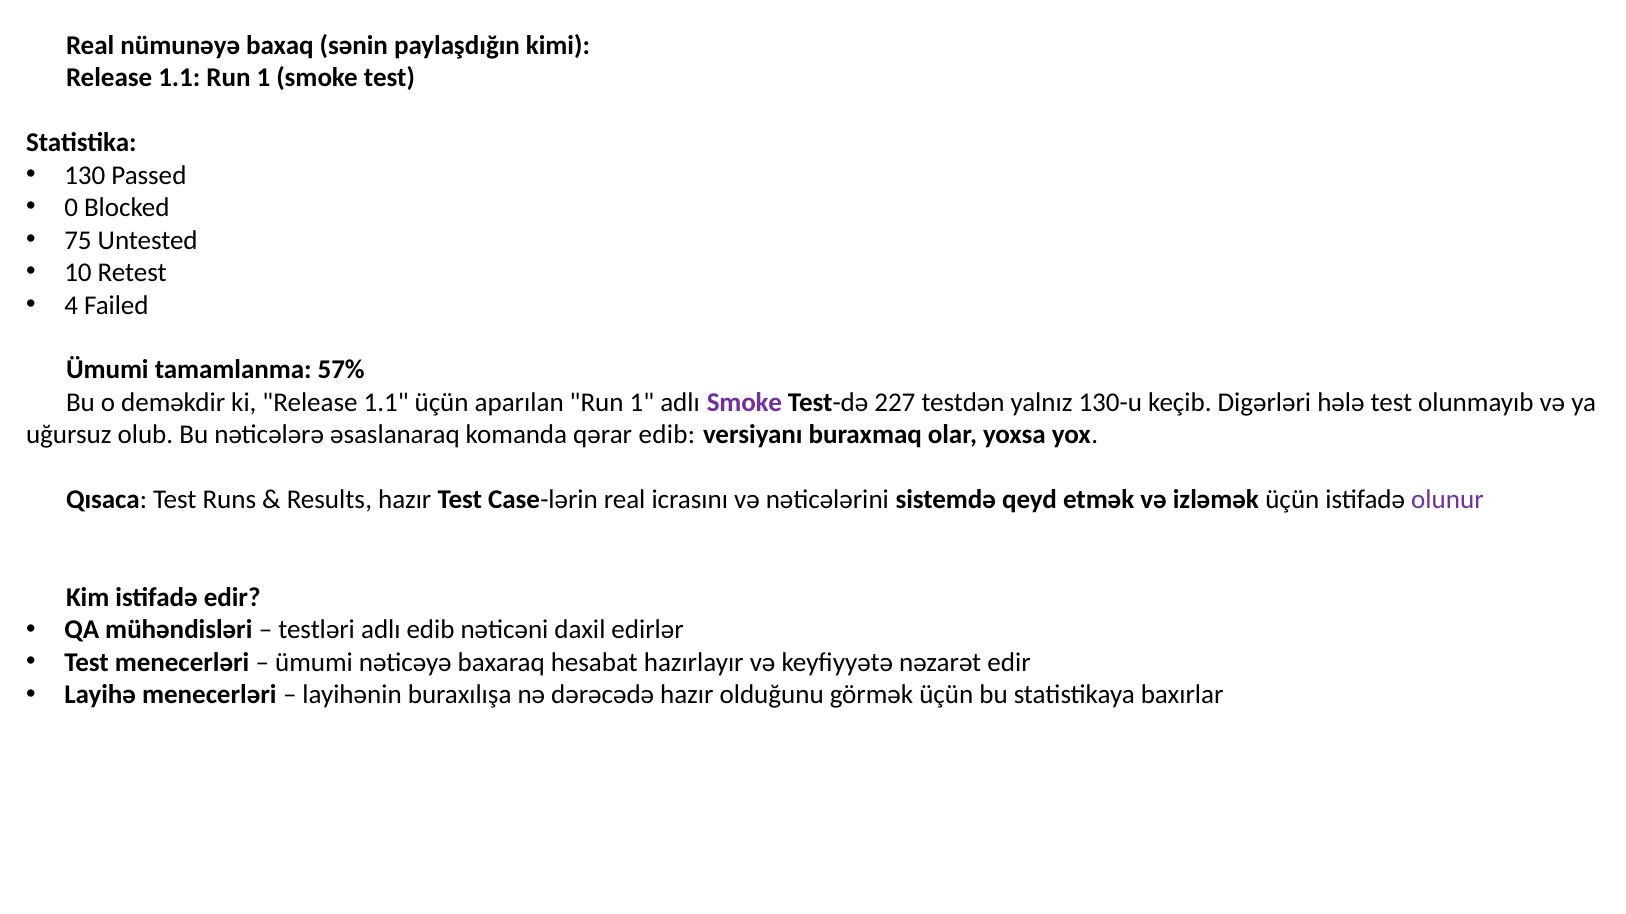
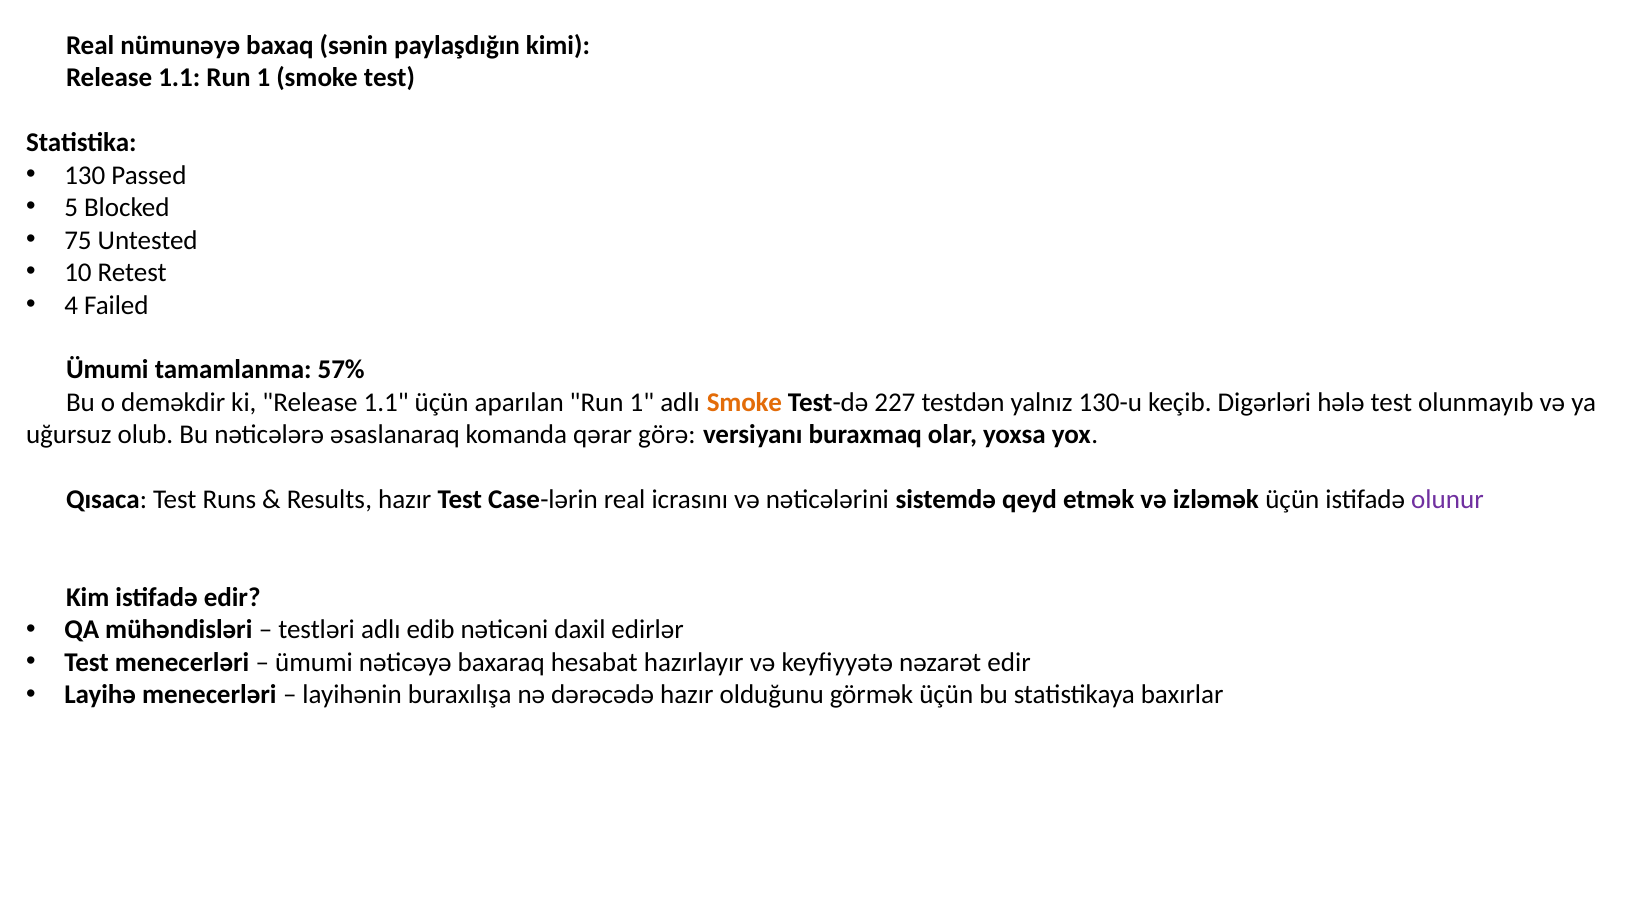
0: 0 -> 5 (71, 208)
Smoke colour: purple -> orange (744, 403)
qərar edib: edib -> görə (667, 435)
